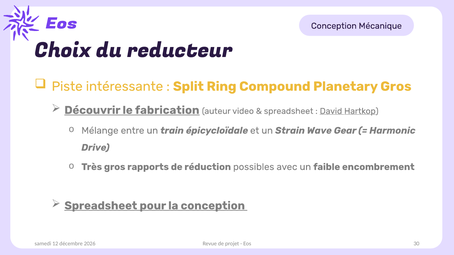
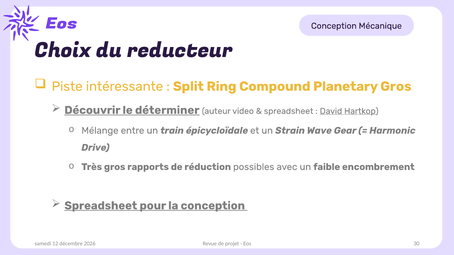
fabrication: fabrication -> déterminer (167, 110)
